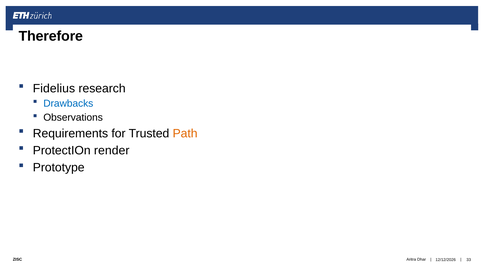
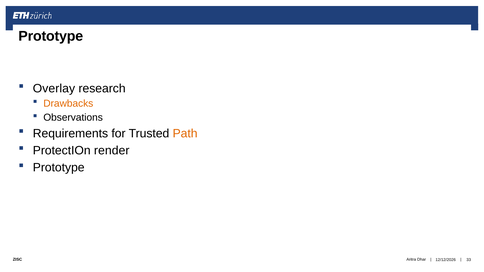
Therefore: Therefore -> Prototype (51, 36)
Fidelius: Fidelius -> Overlay (54, 88)
Drawbacks colour: blue -> orange (68, 104)
